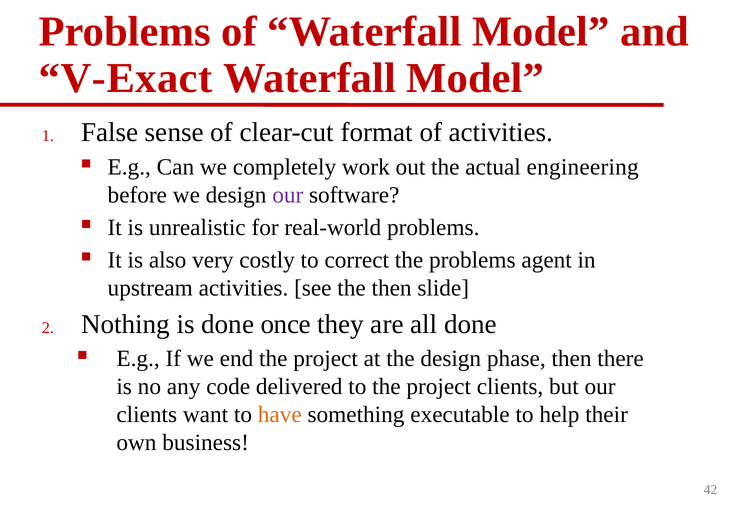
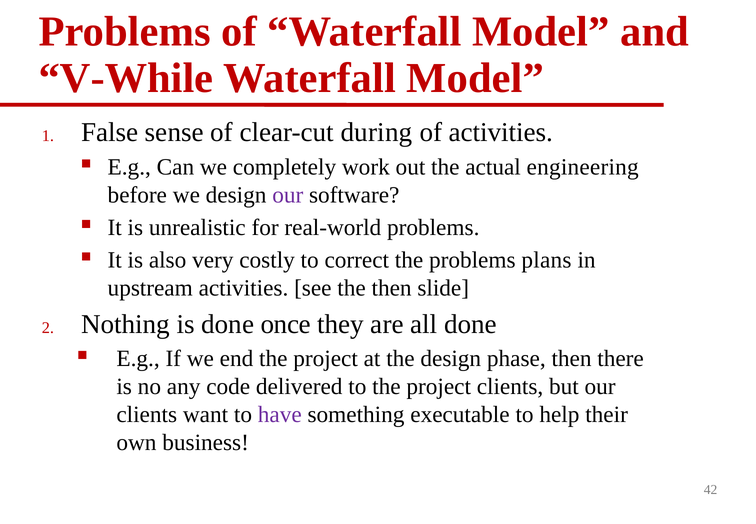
V-Exact: V-Exact -> V-While (126, 78)
format: format -> during (377, 132)
agent: agent -> plans (546, 260)
have colour: orange -> purple (280, 414)
